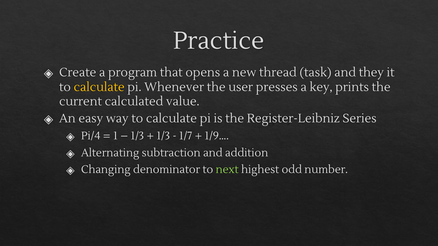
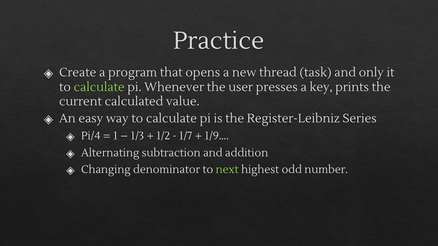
they: they -> only (371, 73)
calculate colour: yellow -> light green (99, 87)
1/3: 1/3 -> 1/2 (163, 136)
